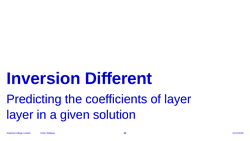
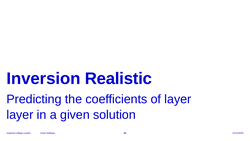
Different: Different -> Realistic (118, 78)
